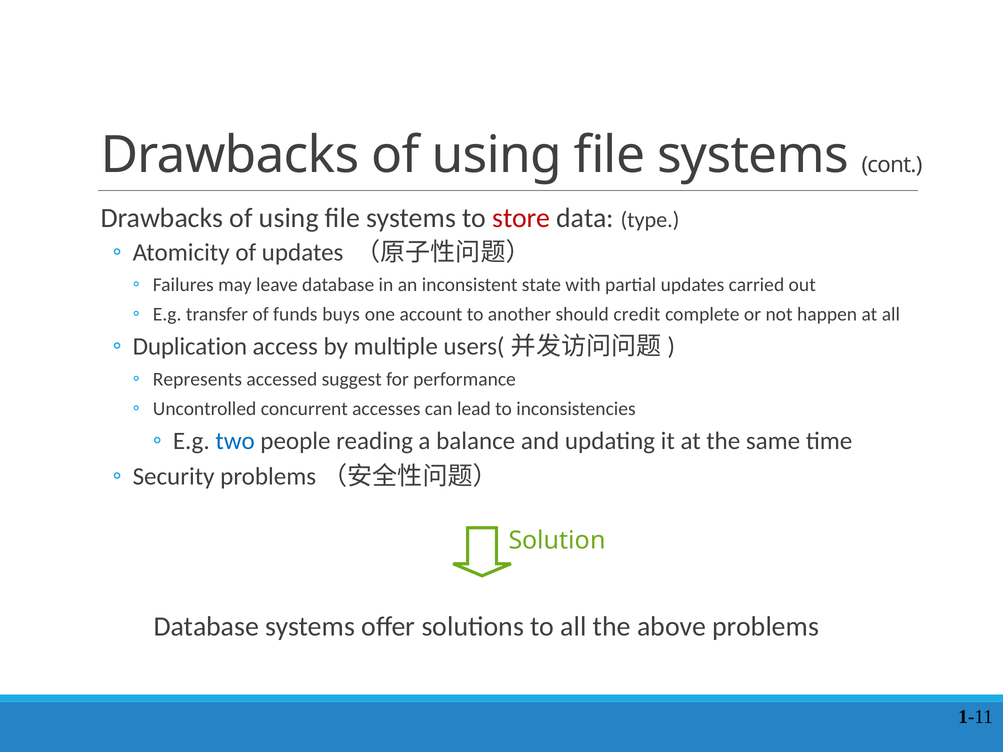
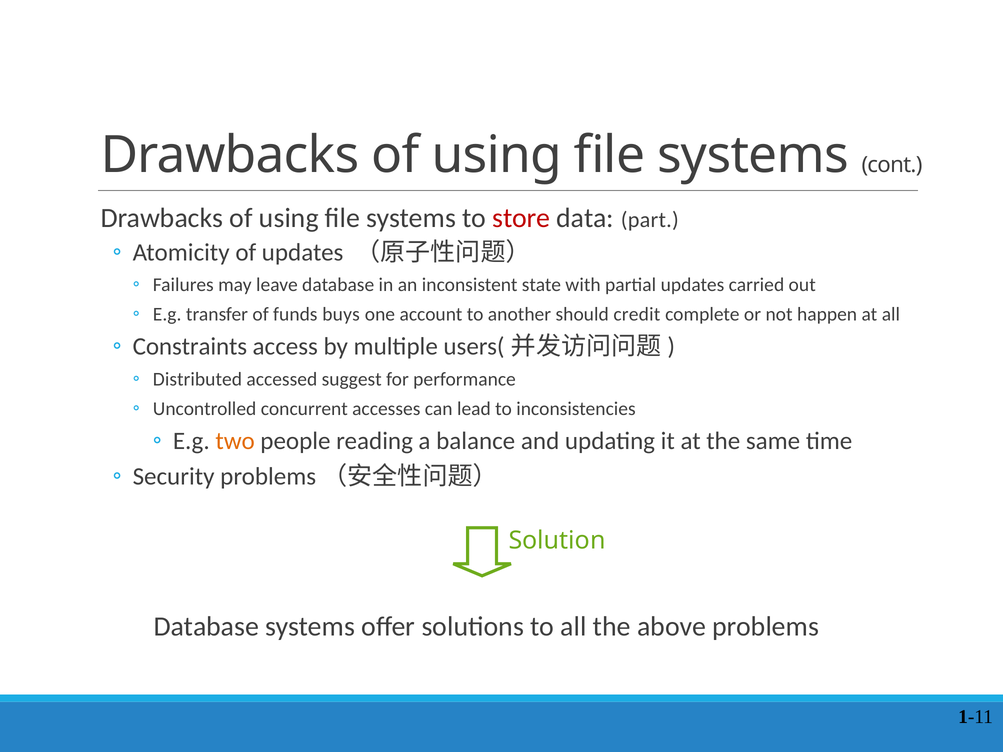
type: type -> part (650, 220)
Duplication: Duplication -> Constraints (190, 347)
Represents: Represents -> Distributed (197, 379)
two colour: blue -> orange (235, 441)
